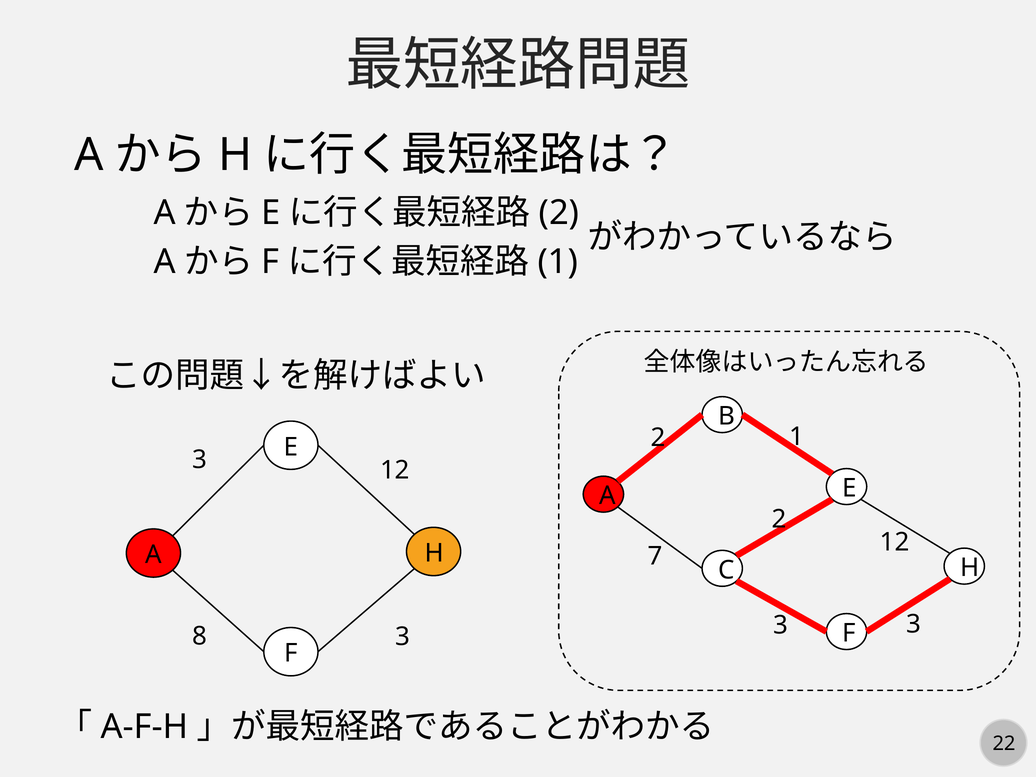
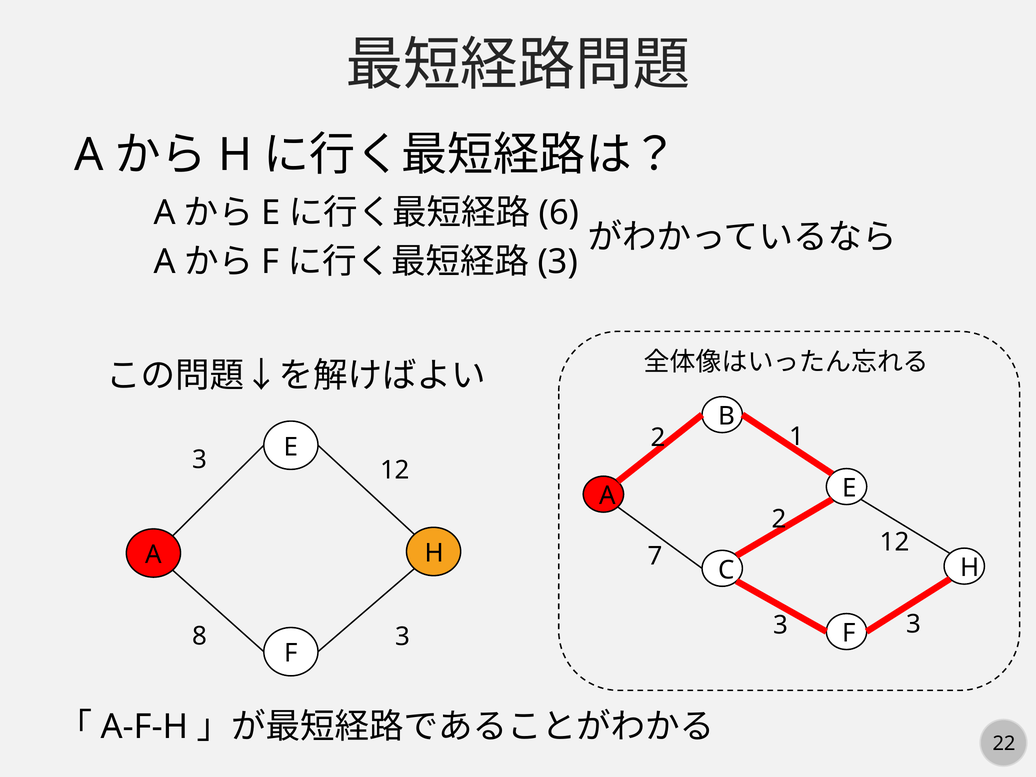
2: 2 -> 6 (559, 213)
1: 1 -> 3 (558, 262)
